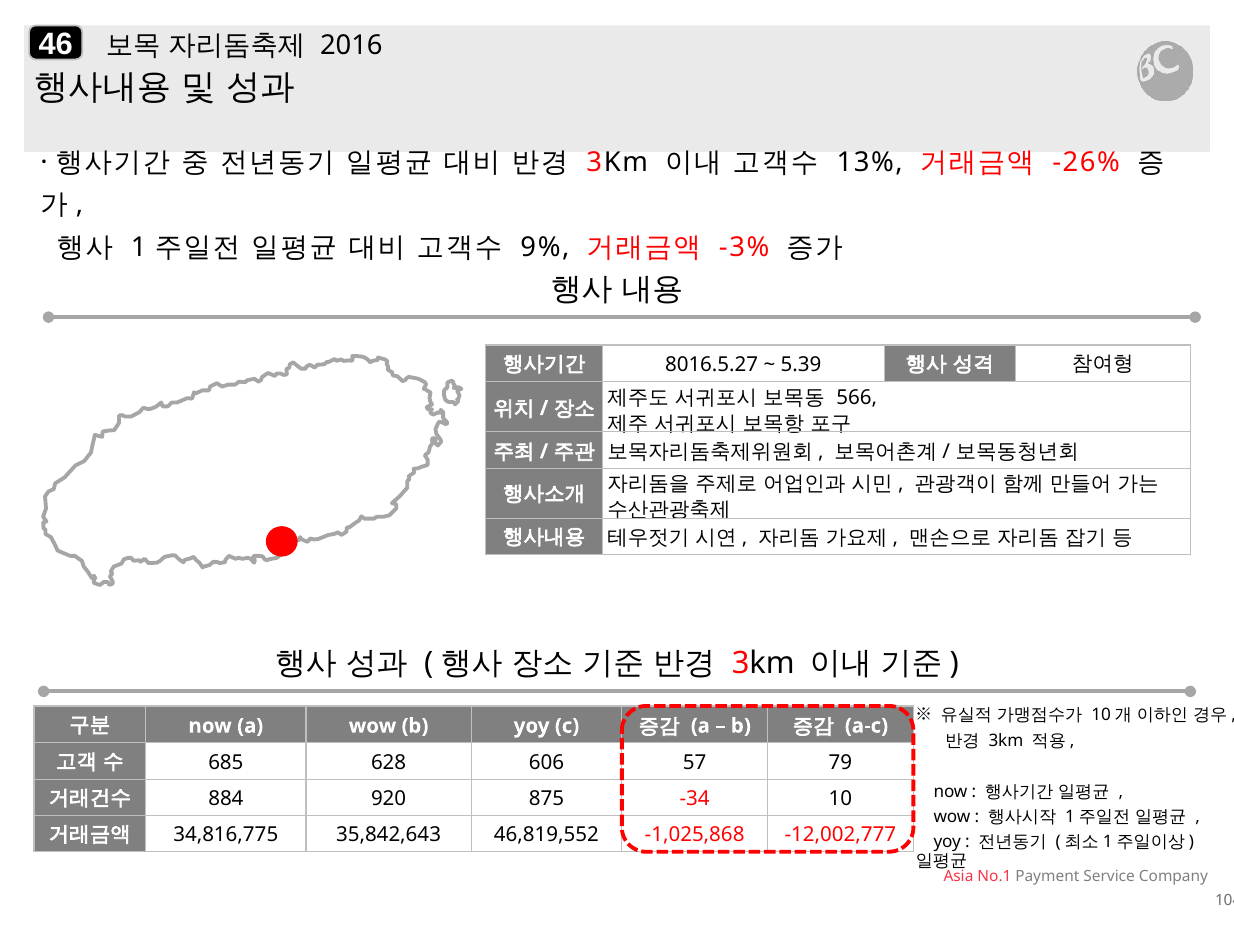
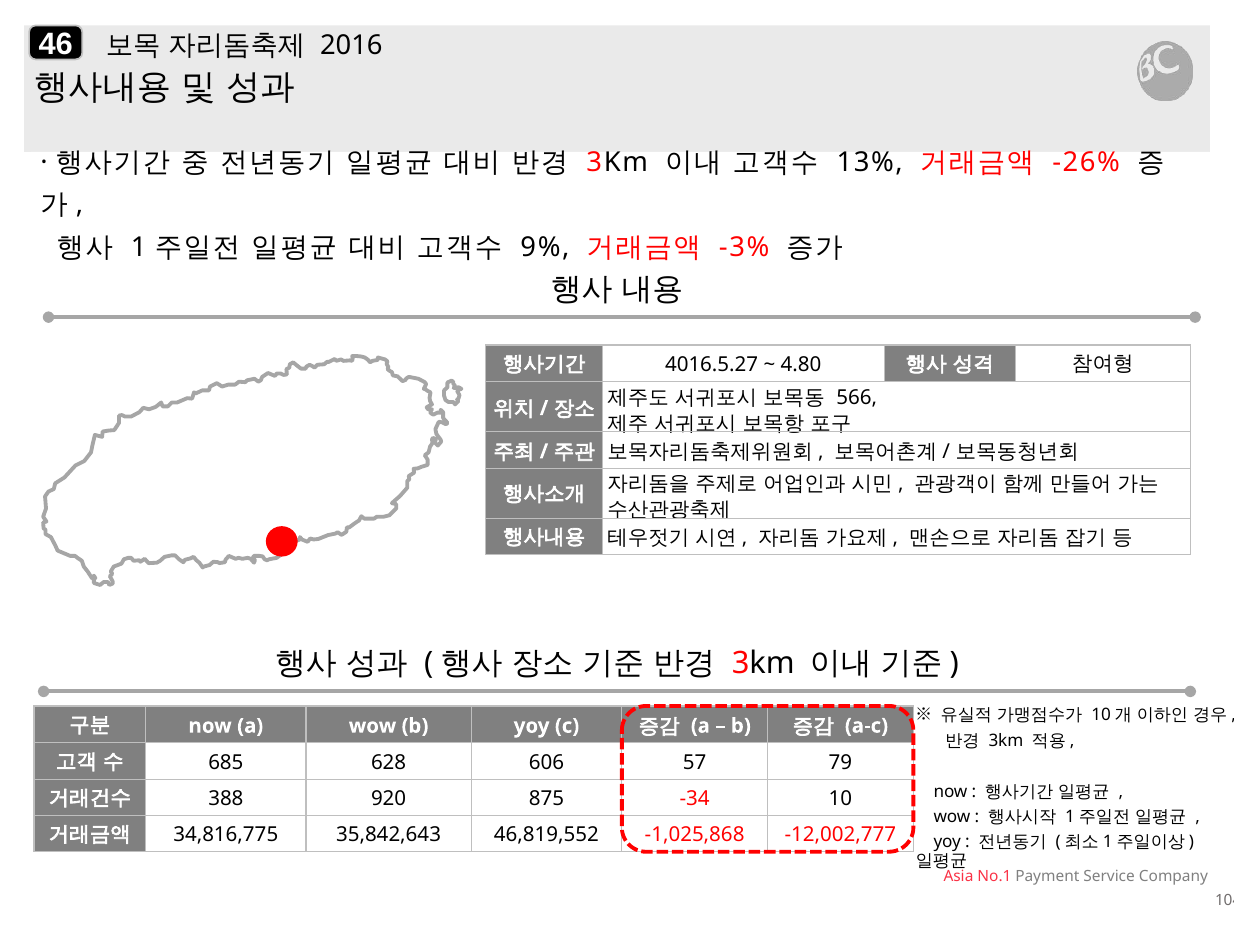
8016.5.27: 8016.5.27 -> 4016.5.27 (712, 365)
5.39: 5.39 -> 4.80 (801, 365)
884: 884 -> 388 (226, 798)
